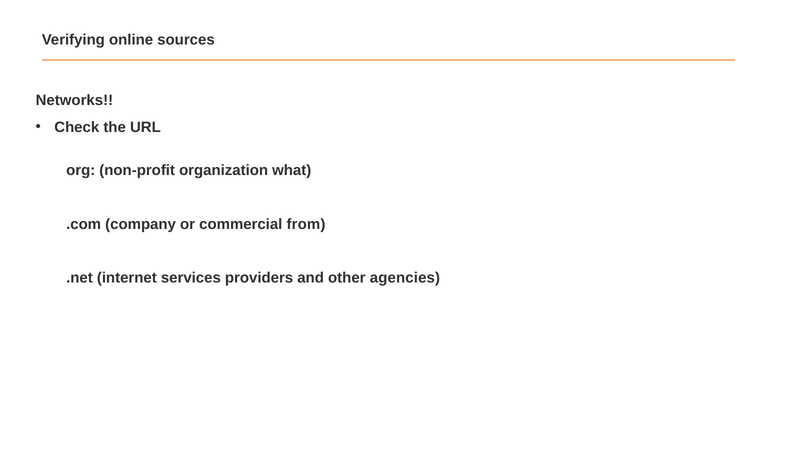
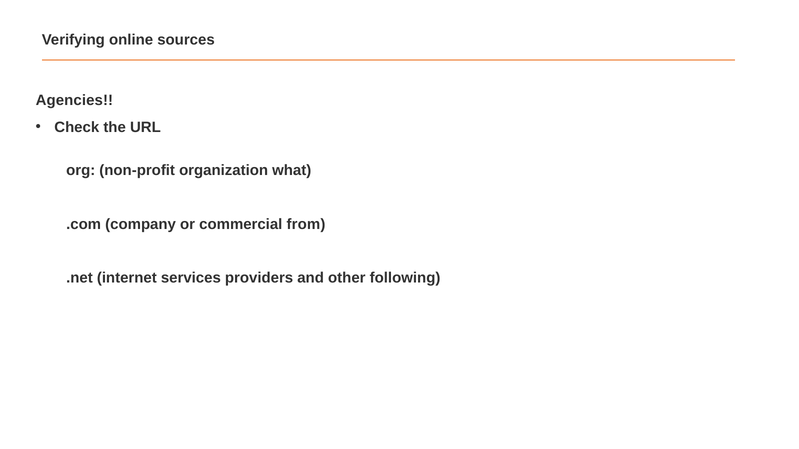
Networks: Networks -> Agencies (74, 100)
agencies: agencies -> following (405, 278)
